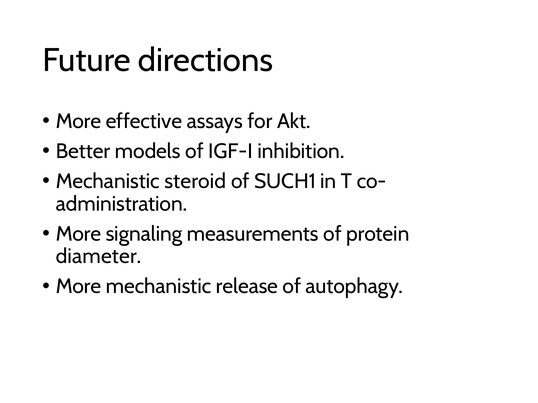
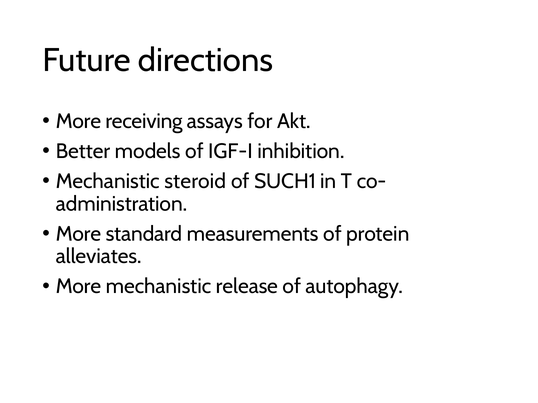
effective: effective -> receiving (144, 121)
signaling: signaling -> standard (144, 234)
diameter: diameter -> alleviates (99, 257)
